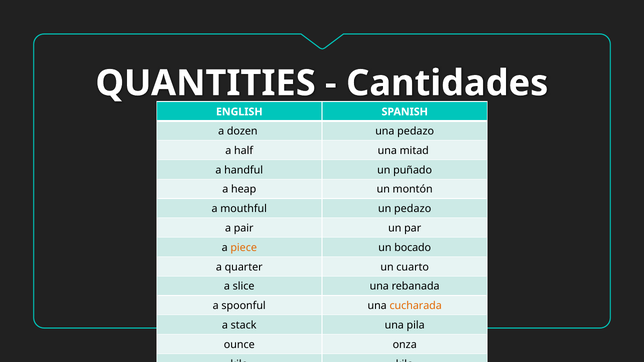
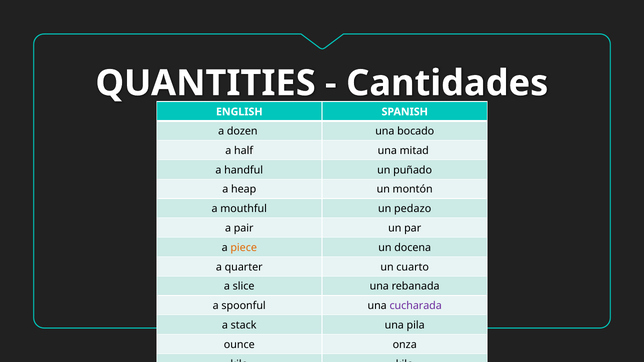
una pedazo: pedazo -> bocado (416, 131)
bocado: bocado -> docena (413, 248)
cucharada colour: orange -> purple (416, 306)
